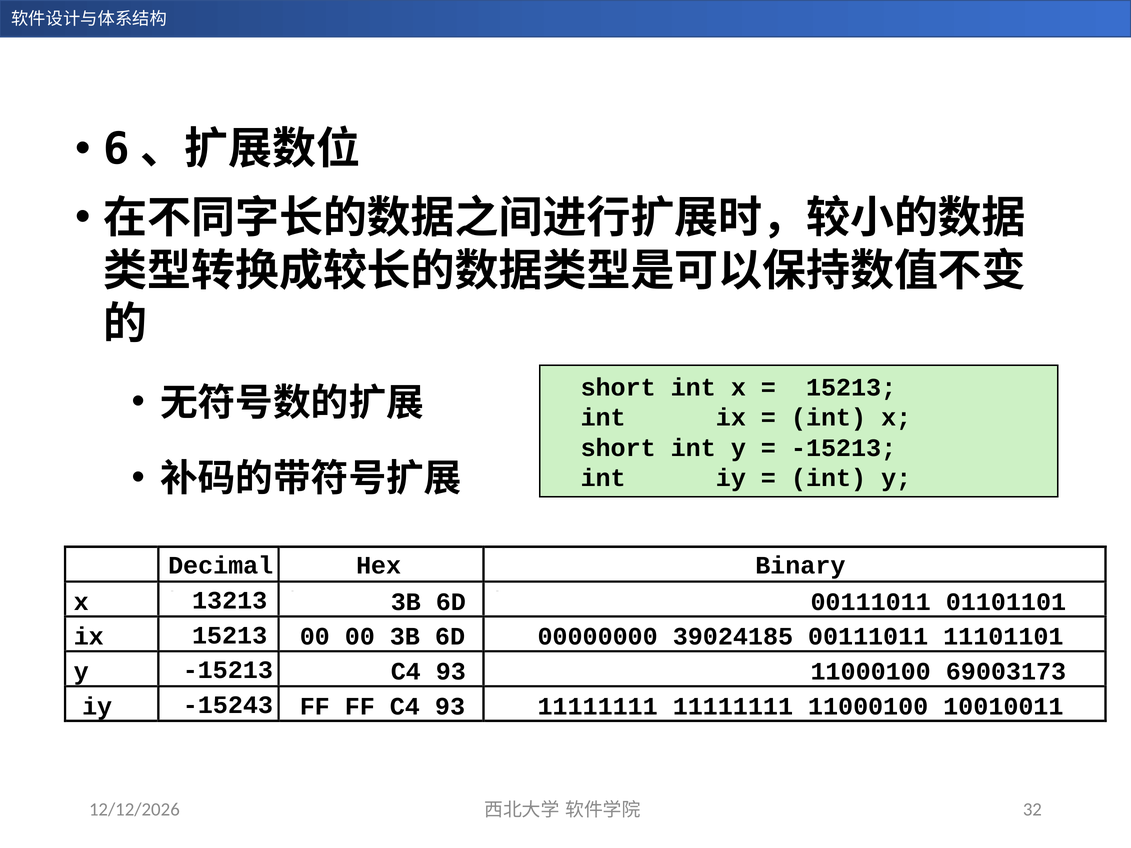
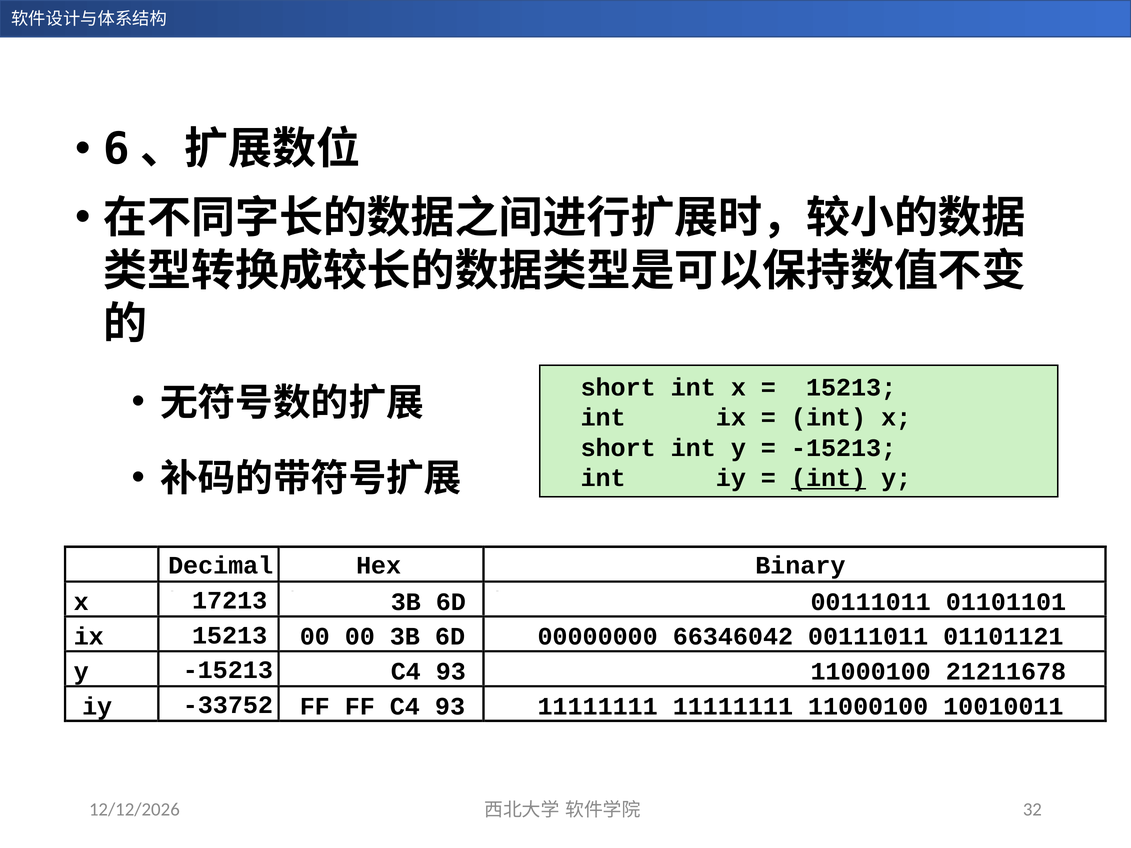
int underline: none -> present (829, 478)
13213: 13213 -> 17213 (230, 601)
39024185: 39024185 -> 66346042 (733, 637)
11101101: 11101101 -> 01101121 (1003, 637)
69003173: 69003173 -> 21211678 (1006, 672)
-15243: -15243 -> -33752 (228, 705)
